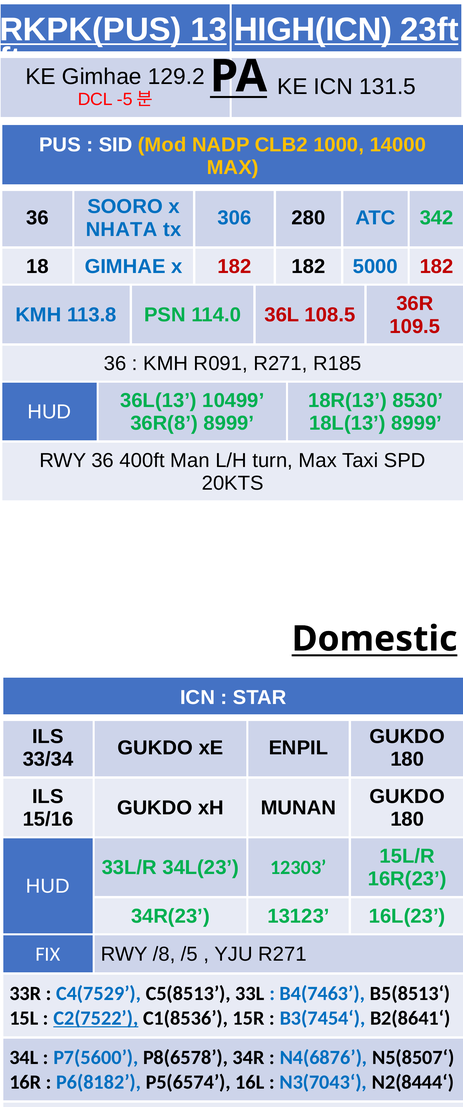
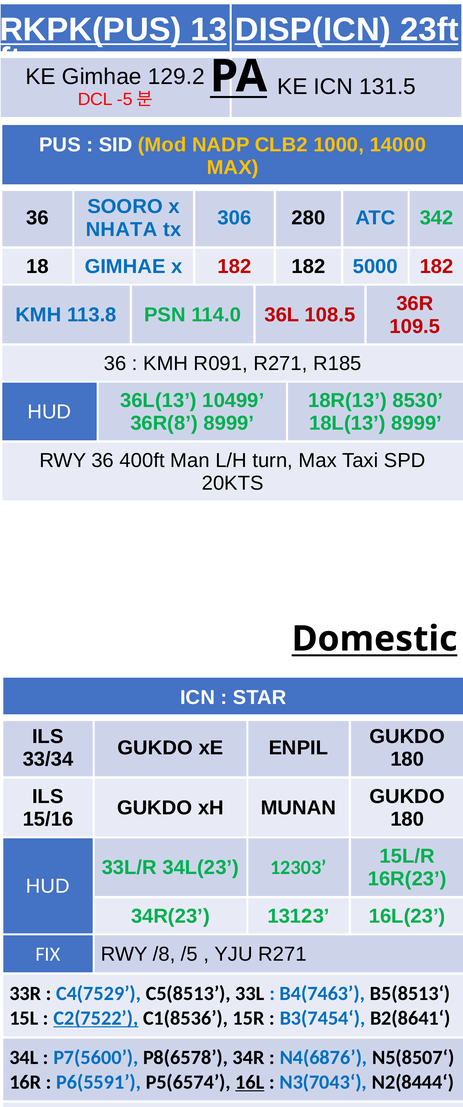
HIGH(ICN: HIGH(ICN -> DISP(ICN (313, 30)
P6(8182: P6(8182 -> P6(5591 (99, 1083)
16L underline: none -> present (250, 1083)
